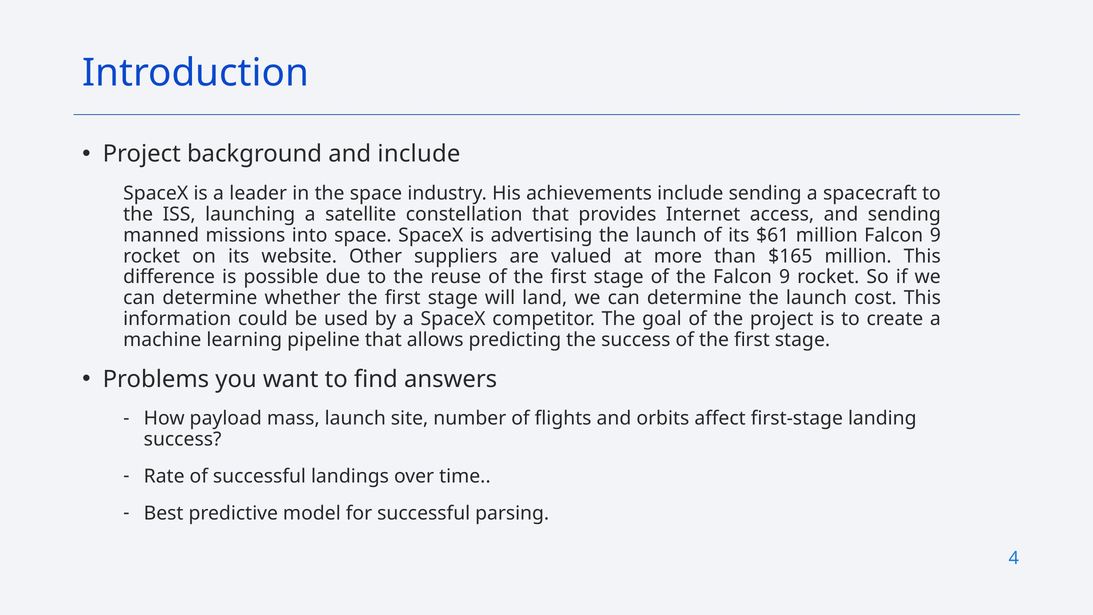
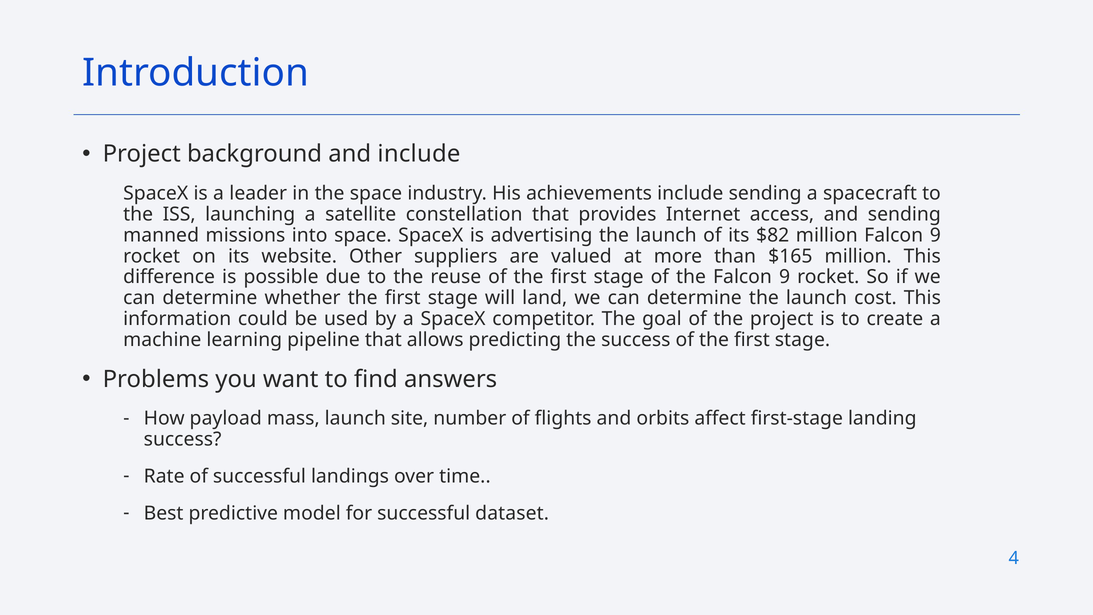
$61: $61 -> $82 (773, 235)
parsing: parsing -> dataset (512, 513)
